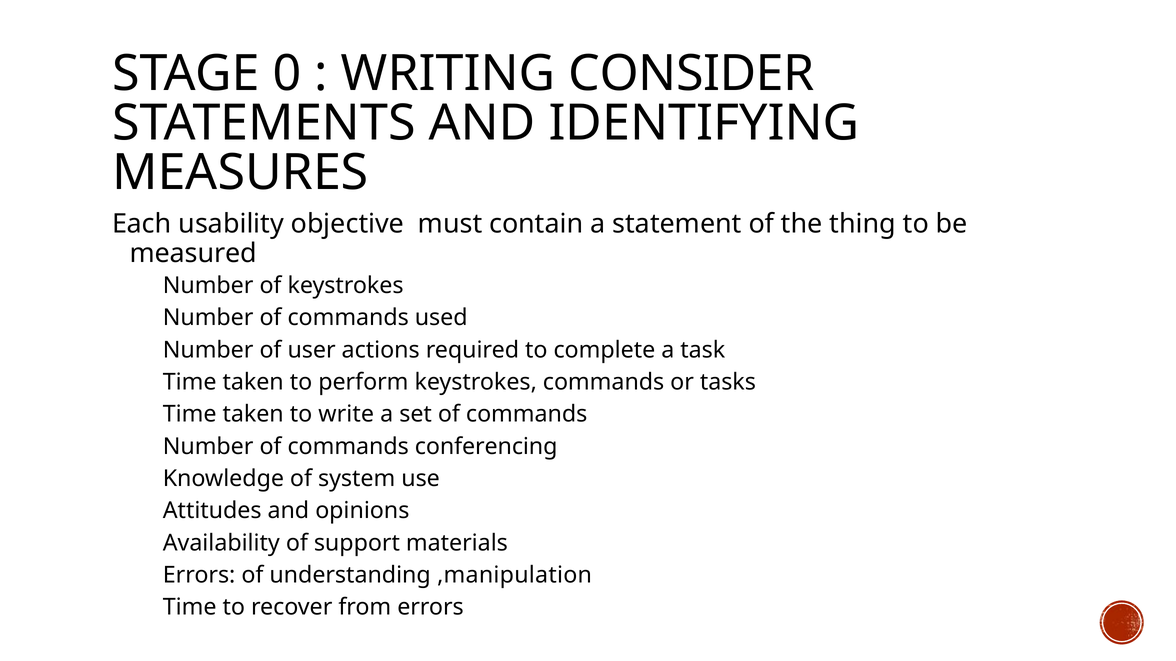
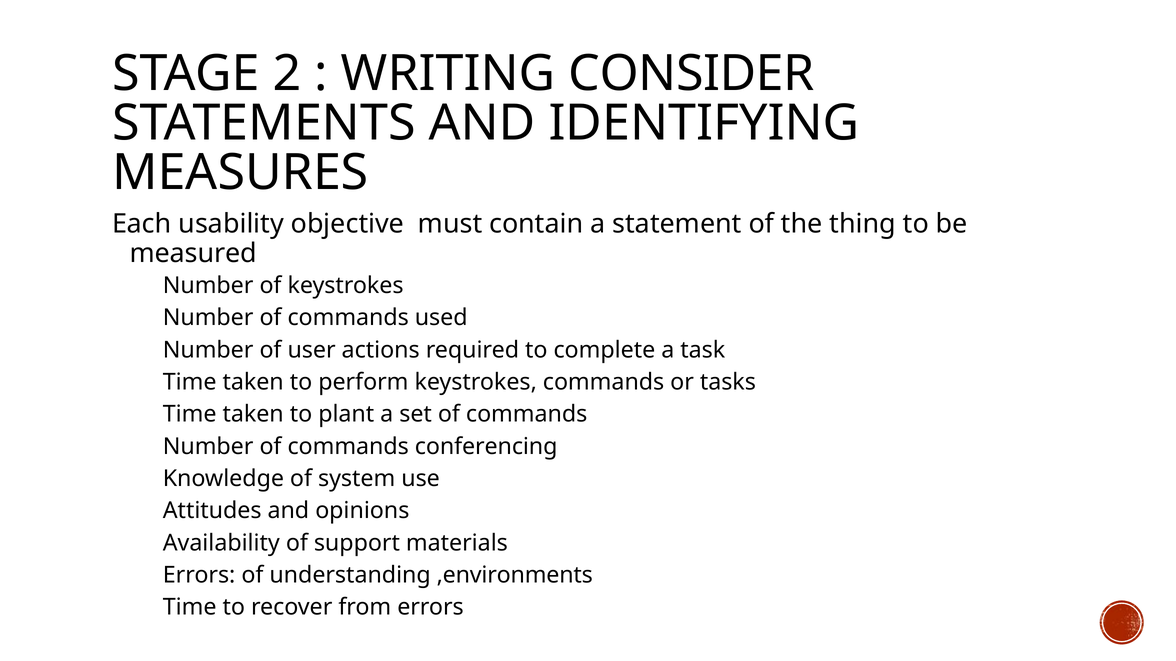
0: 0 -> 2 (287, 74)
write: write -> plant (346, 415)
,manipulation: ,manipulation -> ,environments (515, 576)
